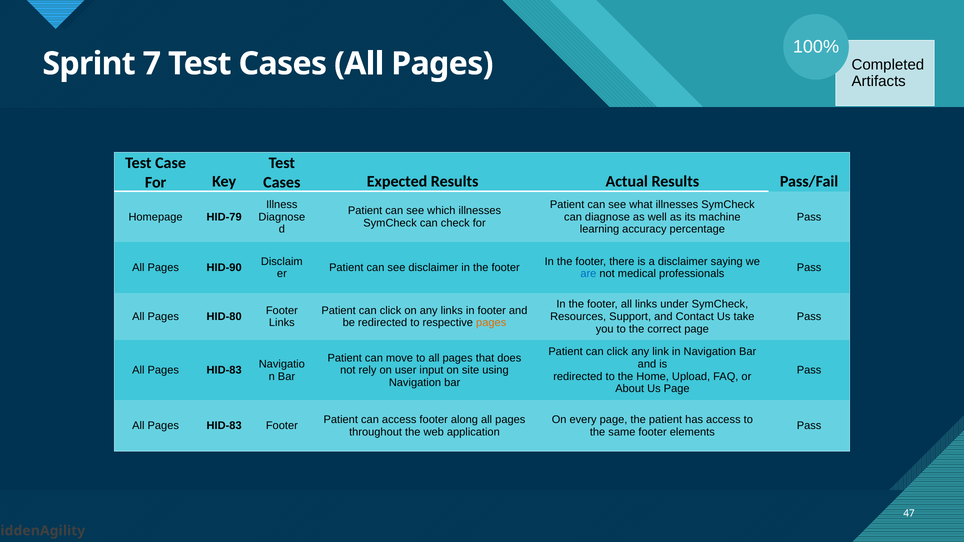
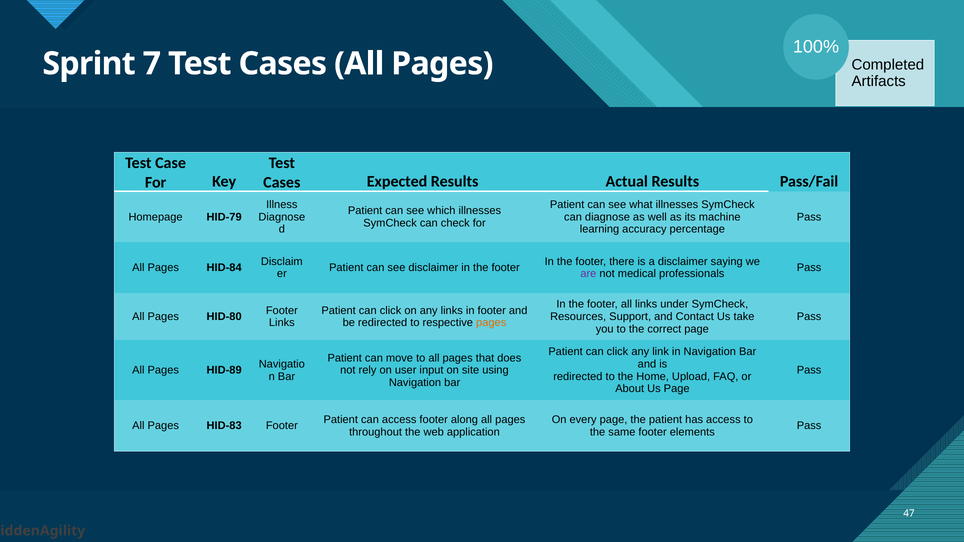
HID-90: HID-90 -> HID-84 (224, 268)
are colour: blue -> purple (588, 274)
HID-83: HID-83 -> HID-89 (224, 370)
